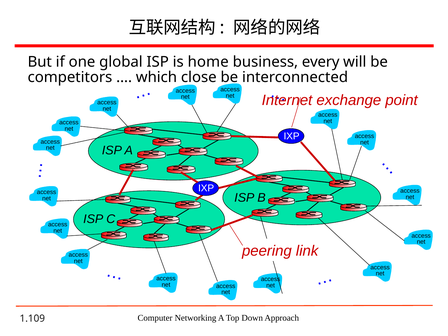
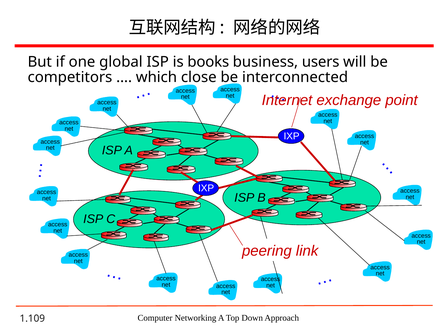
home: home -> books (208, 62)
every: every -> users (321, 62)
